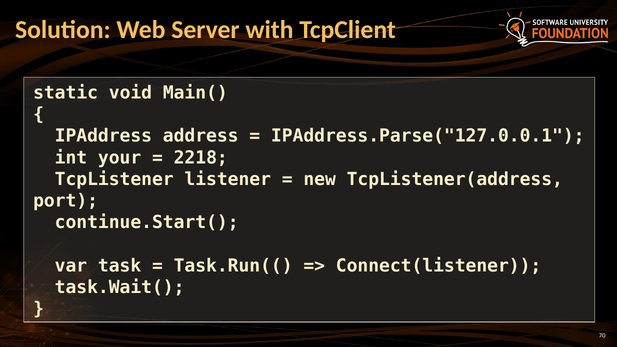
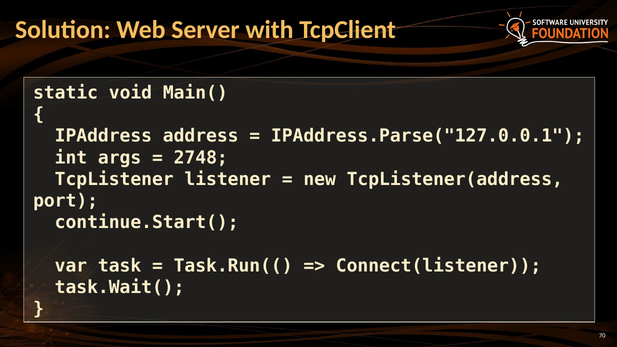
your: your -> args (120, 158)
2218: 2218 -> 2748 (201, 158)
